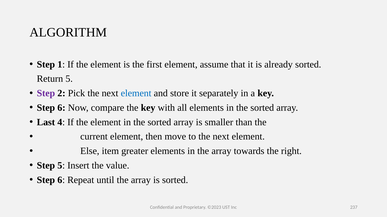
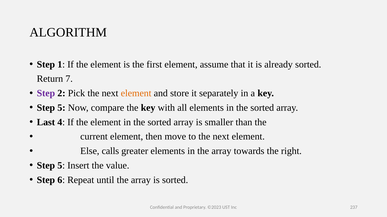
Return 5: 5 -> 7 (69, 79)
element colour: blue -> orange (136, 94)
6: 6 -> 5 (61, 108)
item: item -> calls (110, 151)
